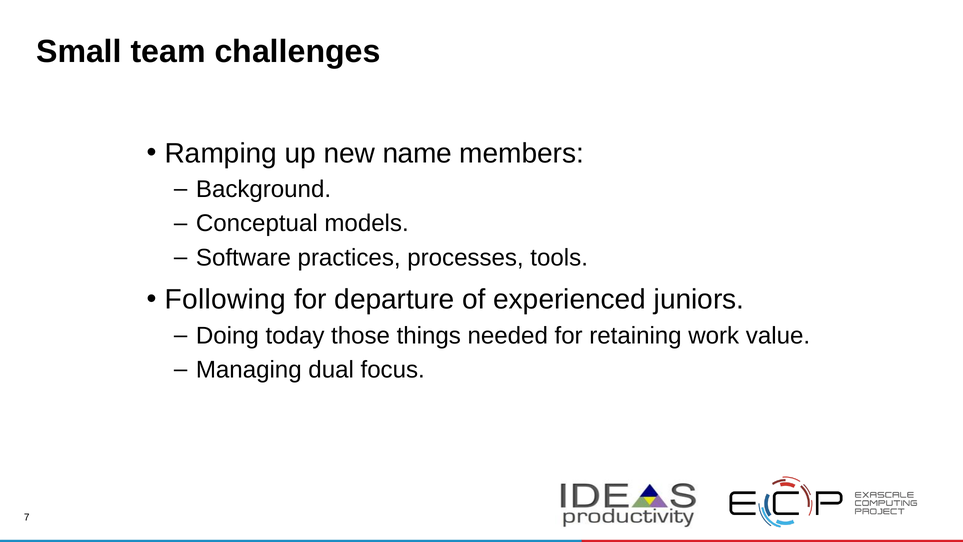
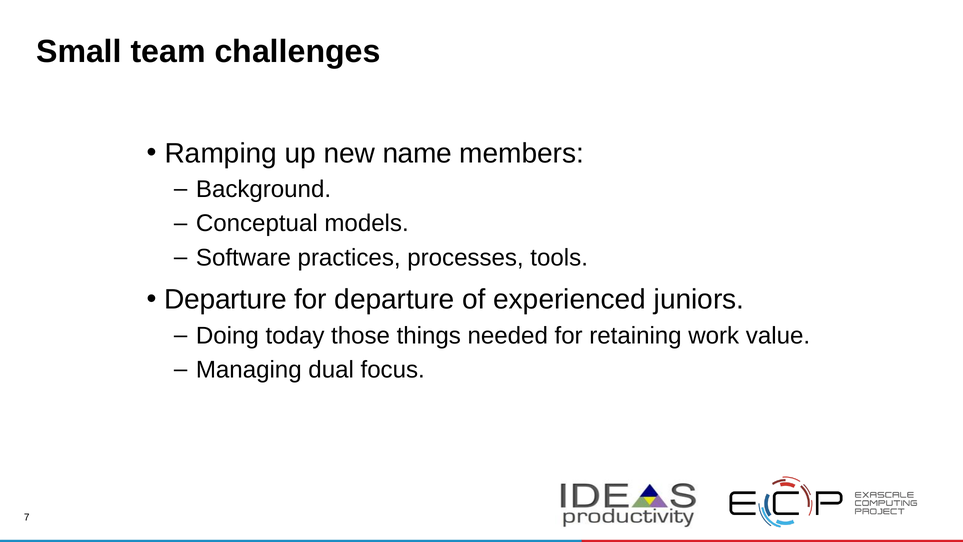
Following: Following -> Departure (226, 300)
